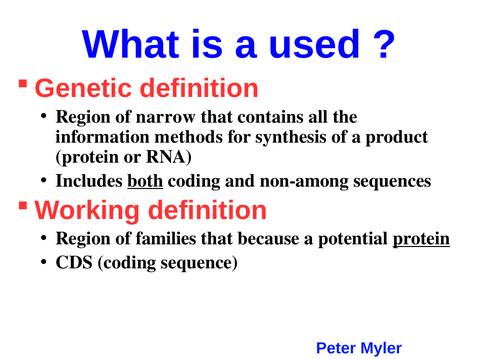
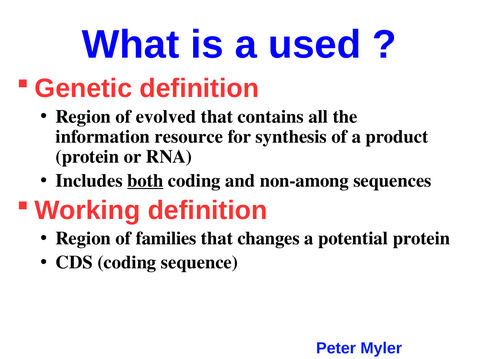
narrow: narrow -> evolved (166, 117)
methods: methods -> resource (189, 137)
because: because -> changes (269, 239)
protein underline: present -> none (421, 239)
